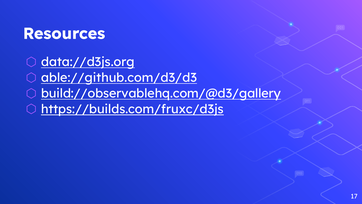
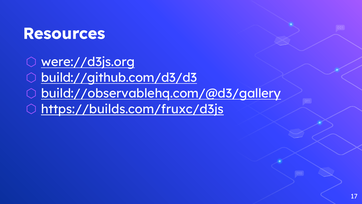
data://d3js.org: data://d3js.org -> were://d3js.org (88, 62)
able://github.com/d3/d3: able://github.com/d3/d3 -> build://github.com/d3/d3 (119, 78)
